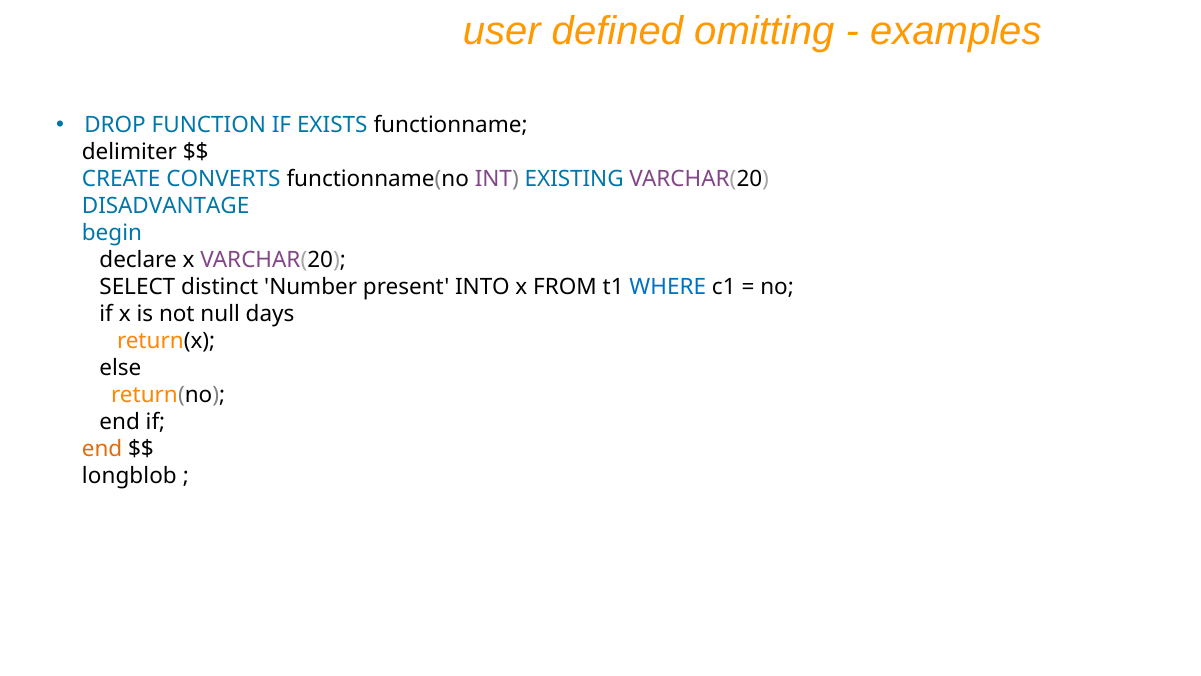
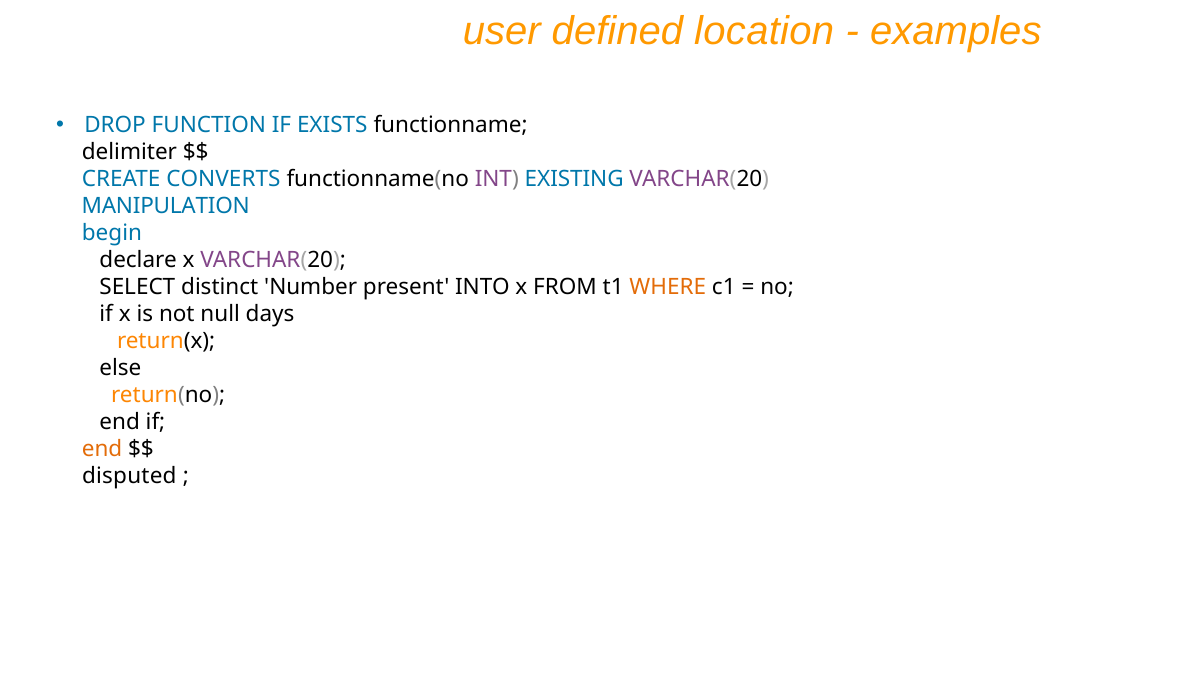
omitting: omitting -> location (764, 31)
DISADVANTAGE: DISADVANTAGE -> MANIPULATION (166, 206)
WHERE colour: blue -> orange (668, 287)
longblob: longblob -> disputed (129, 476)
